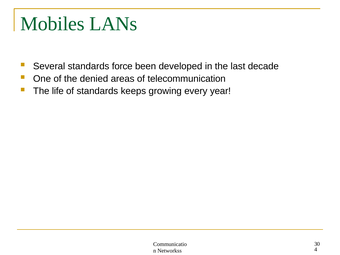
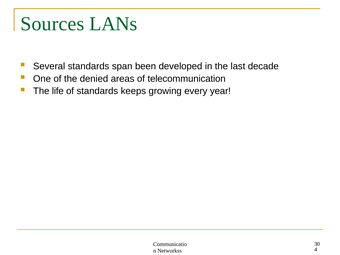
Mobiles: Mobiles -> Sources (52, 24)
force: force -> span (122, 66)
